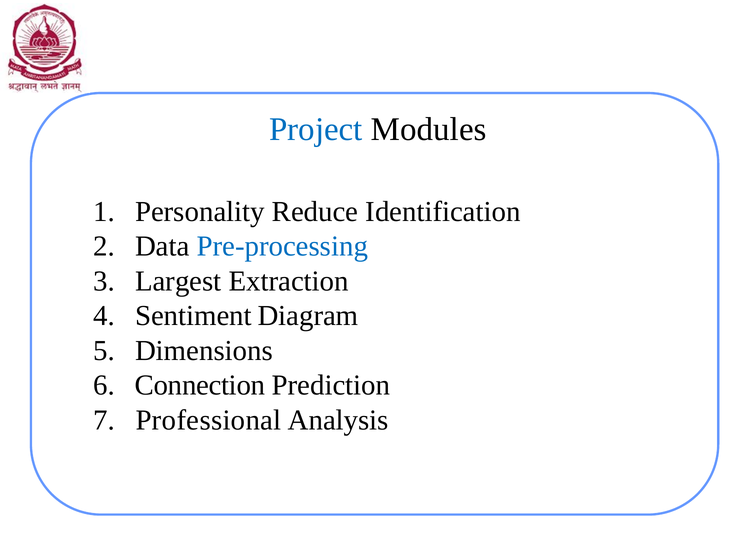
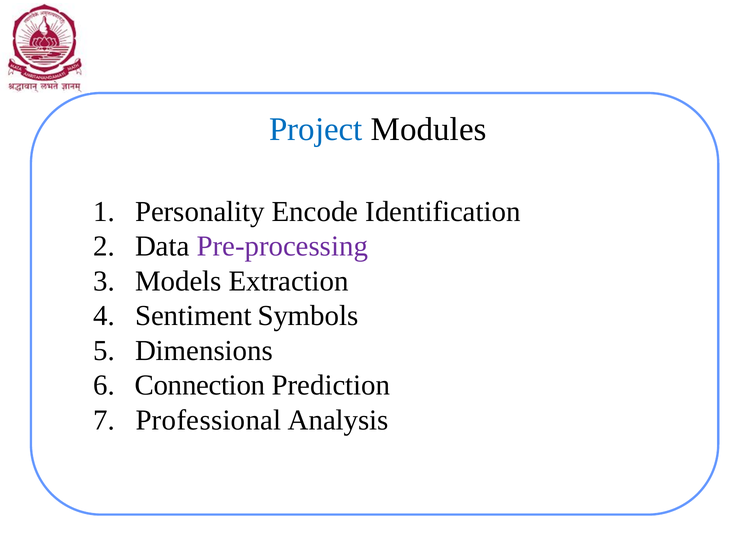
Reduce: Reduce -> Encode (315, 211)
Pre-processing colour: blue -> purple (282, 246)
Largest: Largest -> Models (178, 281)
Diagram: Diagram -> Symbols (308, 315)
